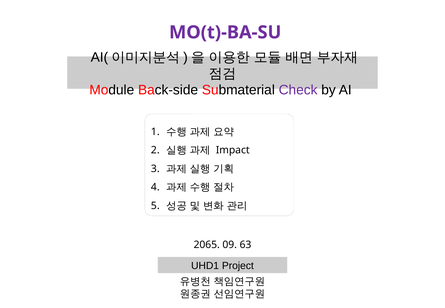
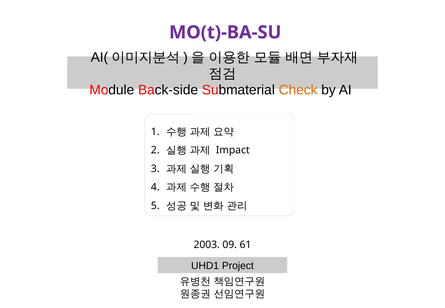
Check colour: purple -> orange (298, 90)
2065: 2065 -> 2003 (207, 245)
63: 63 -> 61 (245, 245)
